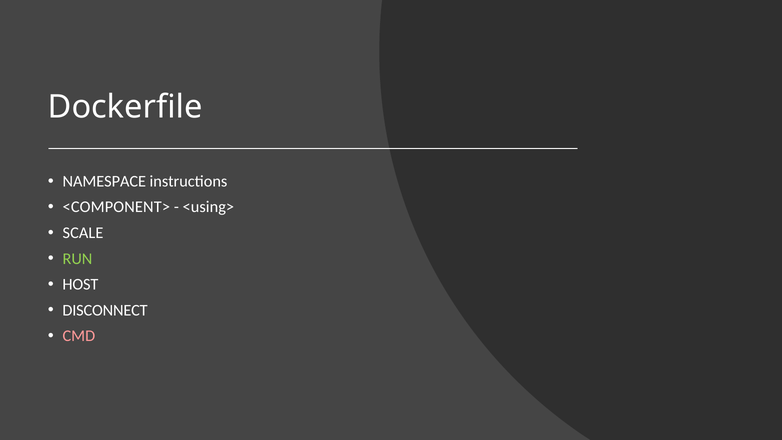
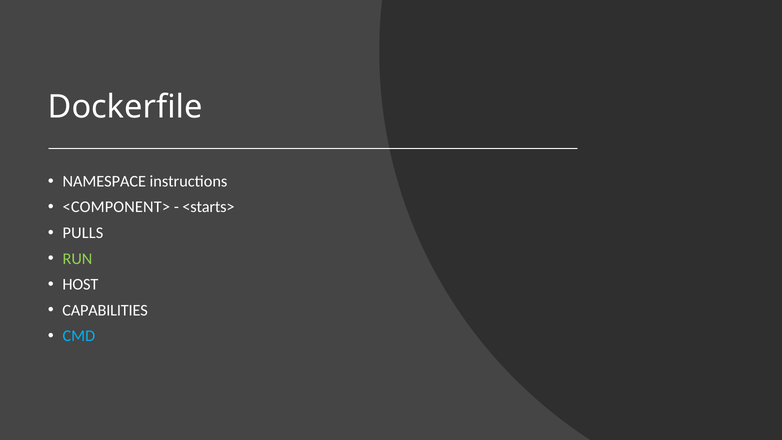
<using>: <using> -> <starts> (208, 207)
SCALE: SCALE -> PULLS (83, 233)
DISCONNECT: DISCONNECT -> CAPABILITIES (105, 310)
CMD colour: pink -> light blue (79, 336)
